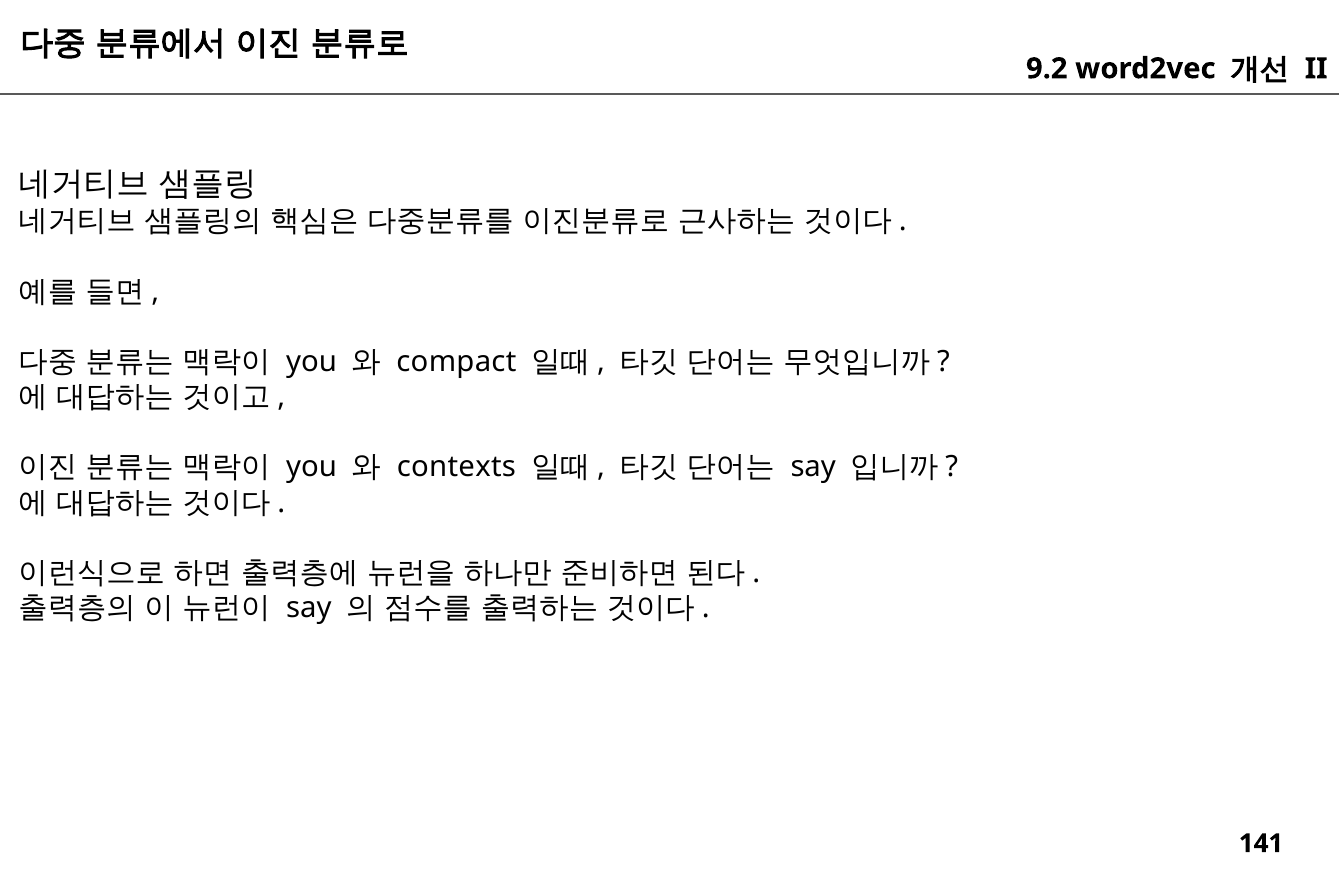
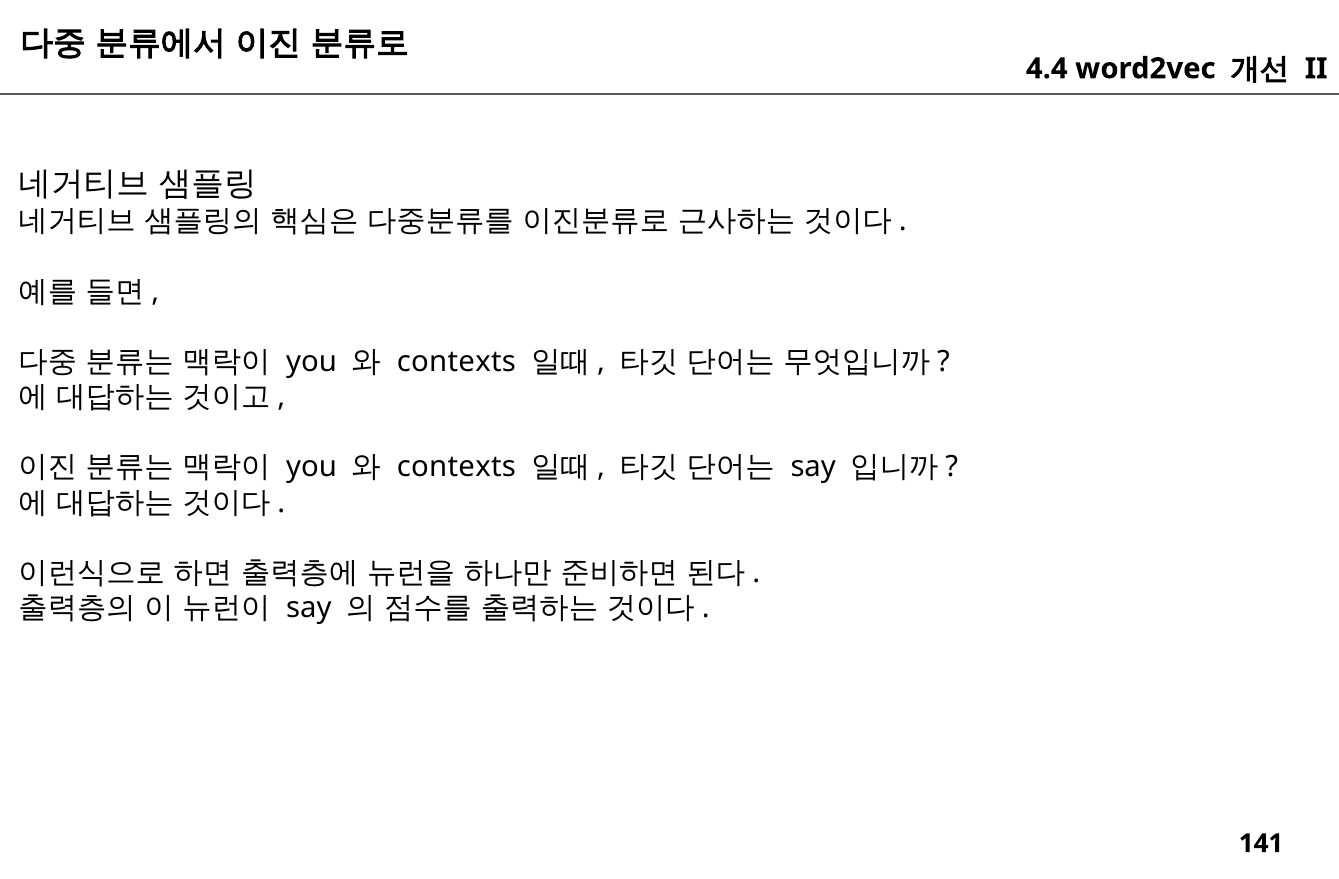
9.2: 9.2 -> 4.4 (1047, 69)
compact: compact -> contexts (456, 362)
